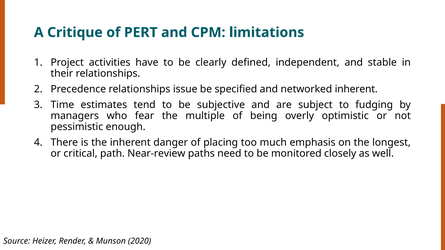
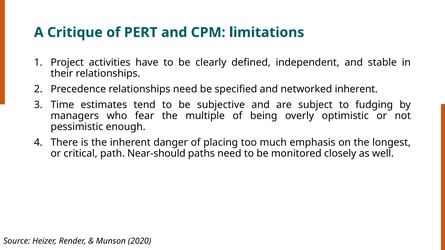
relationships issue: issue -> need (185, 89)
Near-review: Near-review -> Near-should (156, 154)
